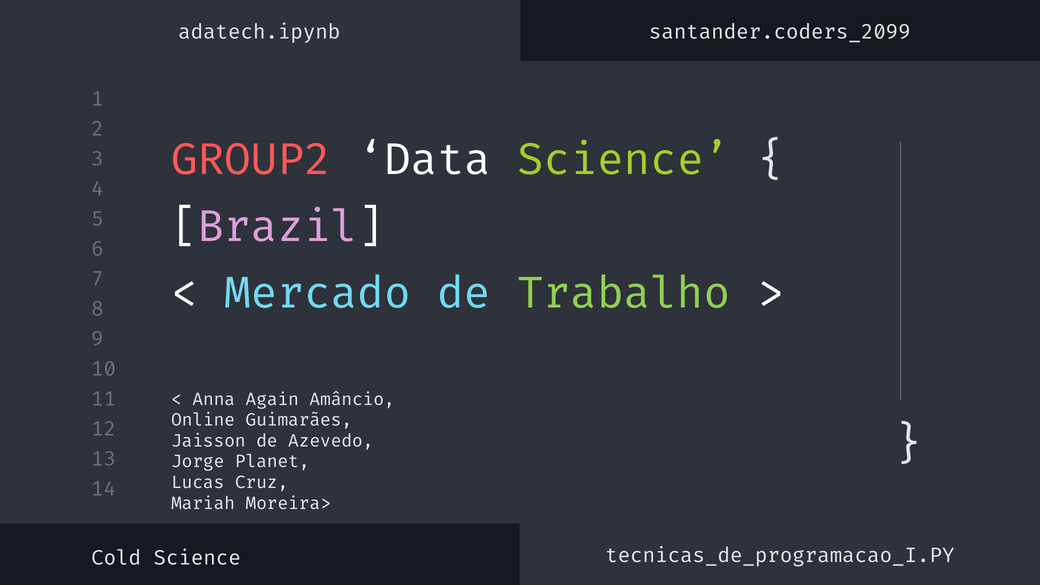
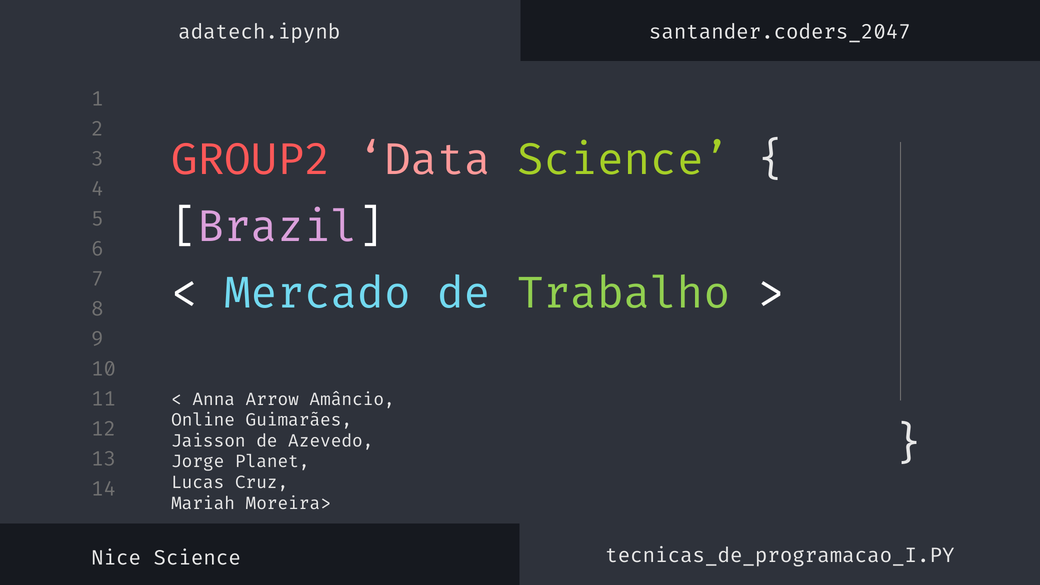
santander.coders_2099: santander.coders_2099 -> santander.coders_2047 (780, 32)
Data colour: white -> pink (424, 160)
Again: Again -> Arrow (272, 399)
Cold: Cold -> Nice (116, 558)
